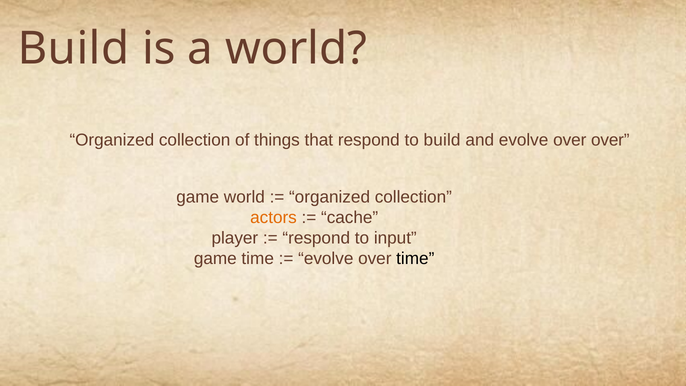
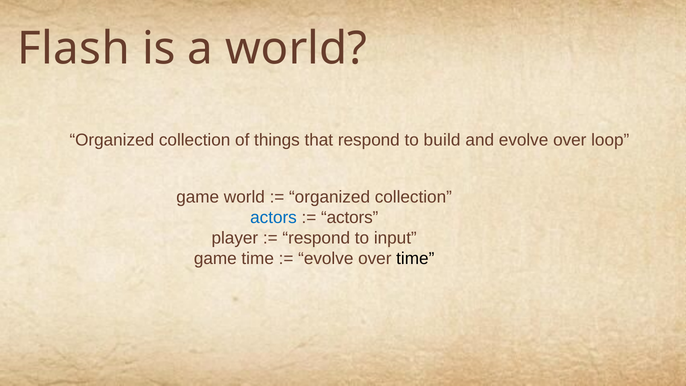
Build: Build -> Flash (74, 49)
over over: over -> loop (610, 140)
actors colour: orange -> blue (273, 217)
cache: cache -> actors (350, 217)
